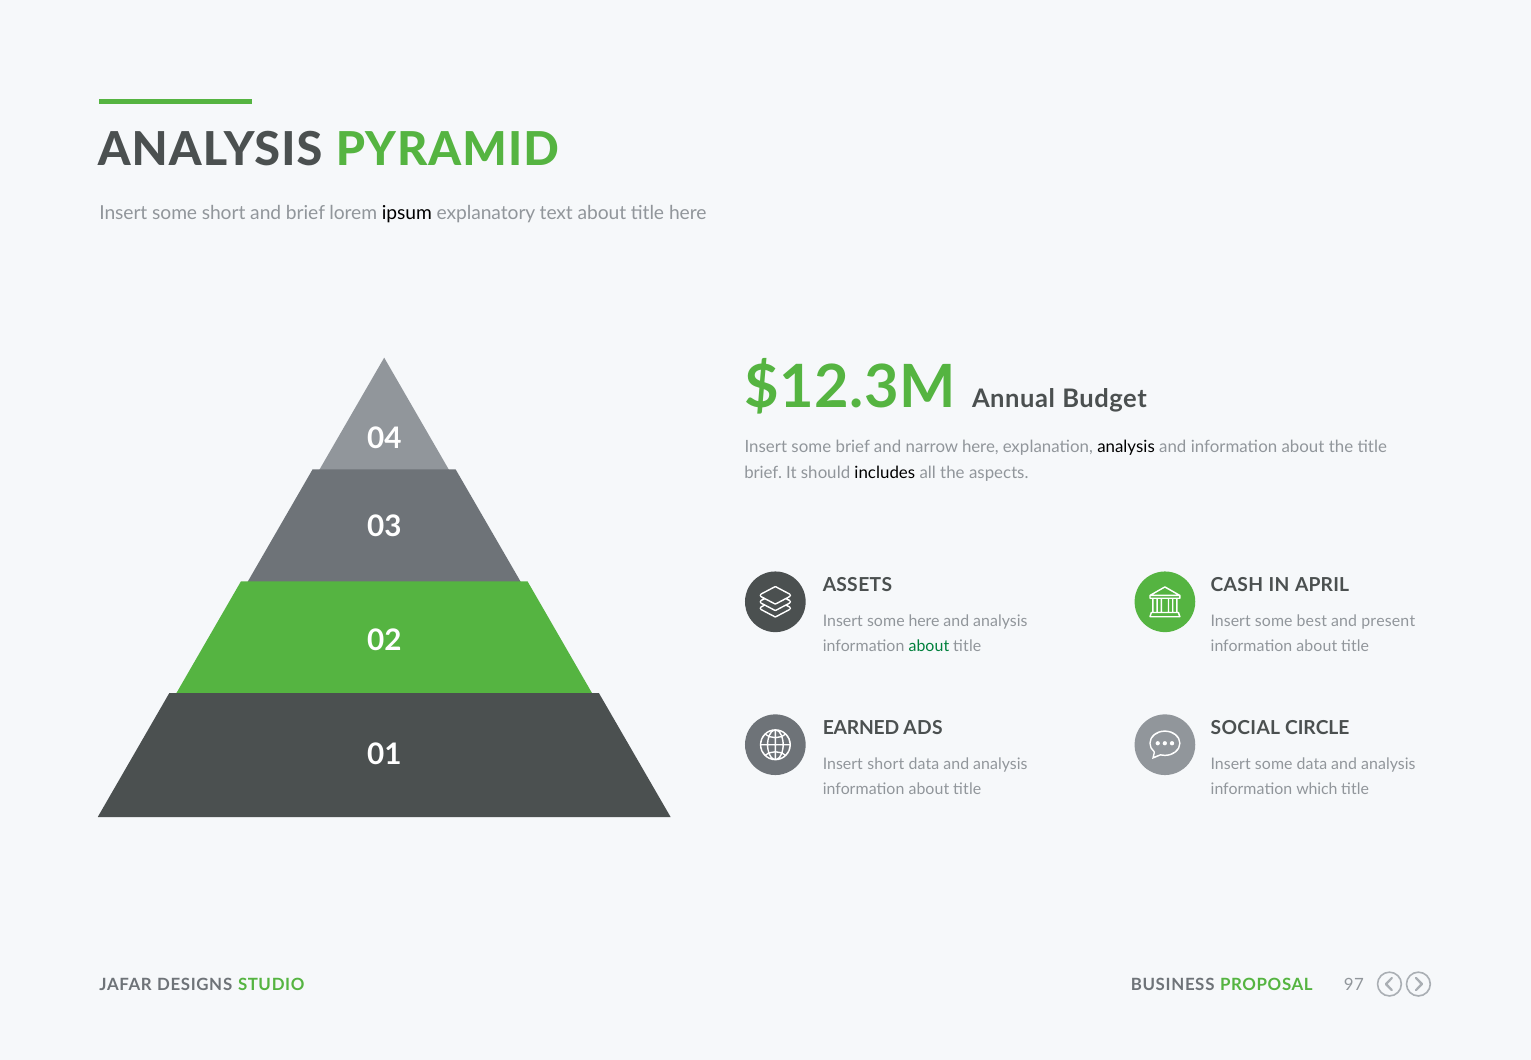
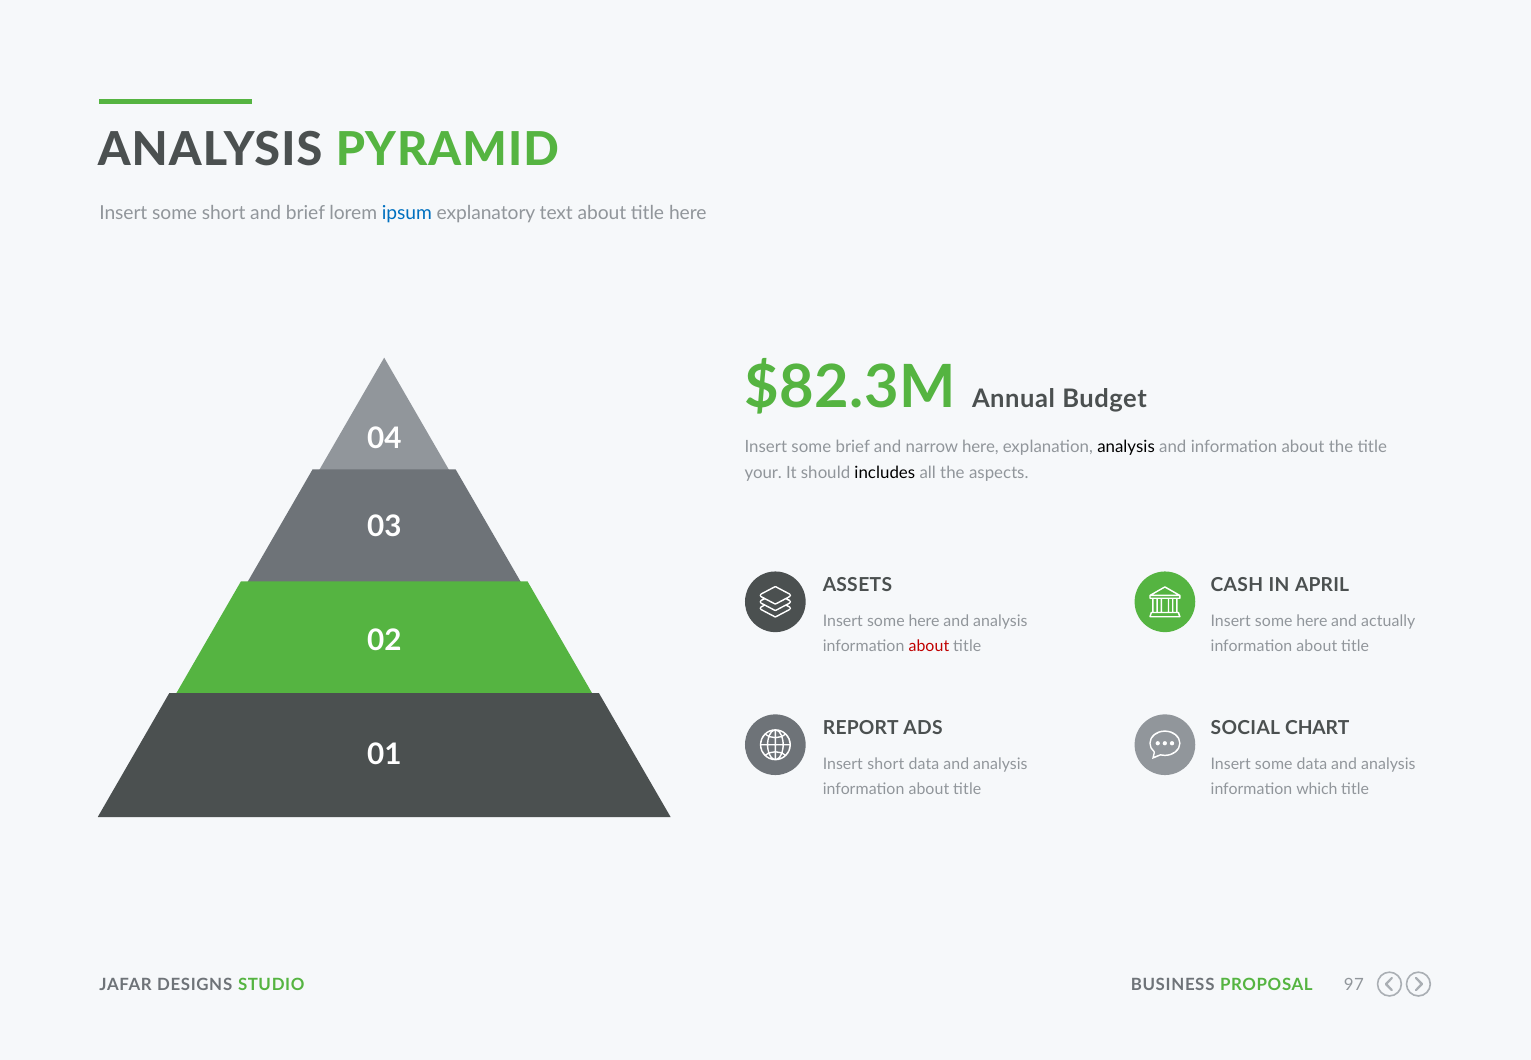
ipsum colour: black -> blue (407, 213)
$12.3M: $12.3M -> $82.3M (850, 388)
brief: brief -> your (763, 473)
best: best -> here (1312, 621)
present: present -> actually (1388, 621)
about colour: green -> red (929, 646)
EARNED: EARNED -> REPORT (861, 728)
CIRCLE: CIRCLE -> CHART (1317, 728)
